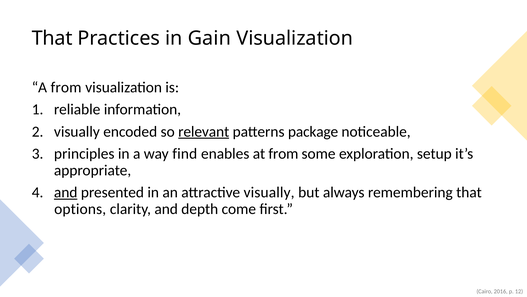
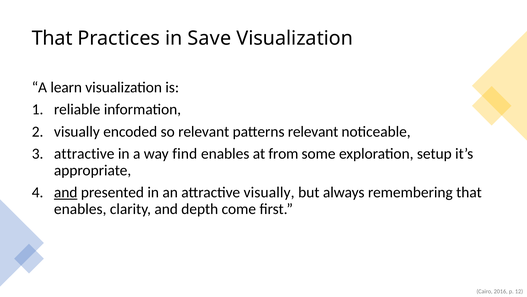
Gain: Gain -> Save (209, 38)
A from: from -> learn (66, 87)
relevant underline: present -> none (204, 131)
patterns package: package -> relevant (313, 131)
principles: principles -> attractive (84, 153)
options: options -> enables (80, 209)
